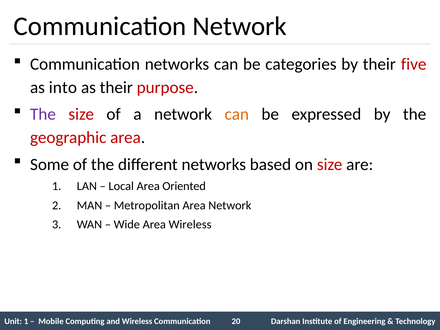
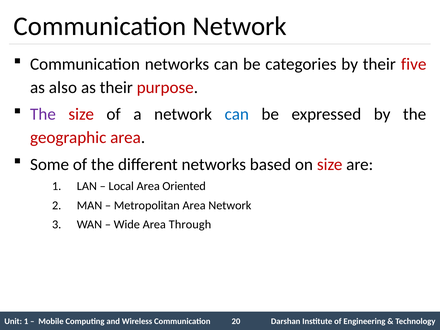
into: into -> also (63, 88)
can colour: orange -> blue (237, 114)
Area Wireless: Wireless -> Through (190, 225)
